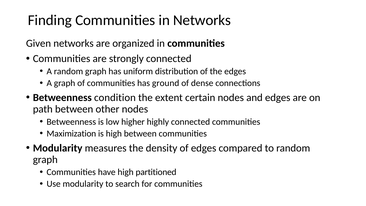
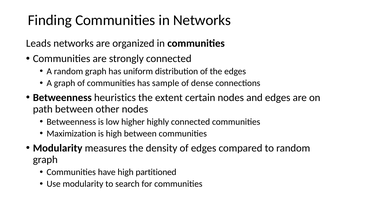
Given: Given -> Leads (38, 43)
ground: ground -> sample (166, 83)
condition: condition -> heuristics (115, 98)
